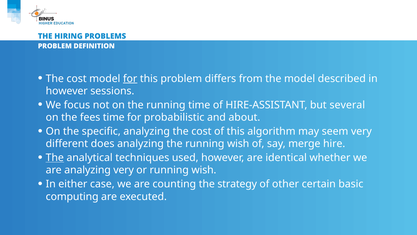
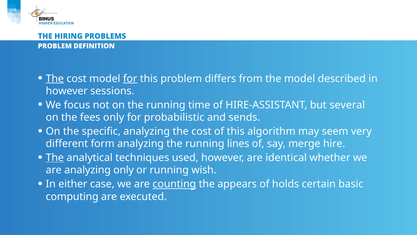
The underline: none -> present (55, 78)
fees time: time -> only (114, 117)
about: about -> sends (244, 117)
does: does -> form (103, 144)
the running wish: wish -> lines (238, 144)
analyzing very: very -> only (124, 170)
counting underline: none -> present (174, 184)
strategy: strategy -> appears (237, 184)
other: other -> holds (286, 184)
